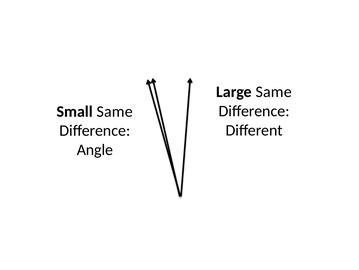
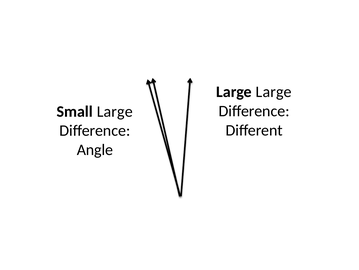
Large Same: Same -> Large (274, 92)
Small Same: Same -> Large (115, 111)
